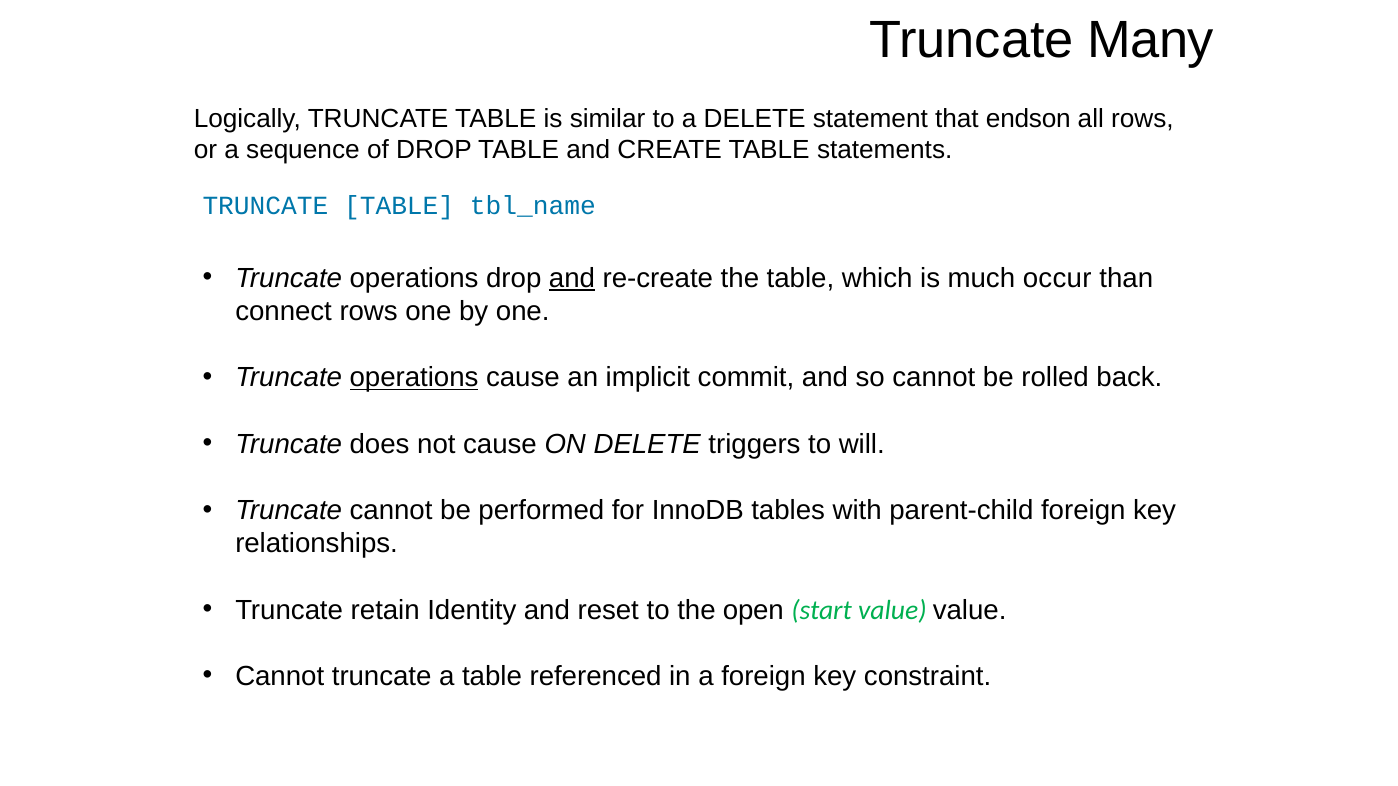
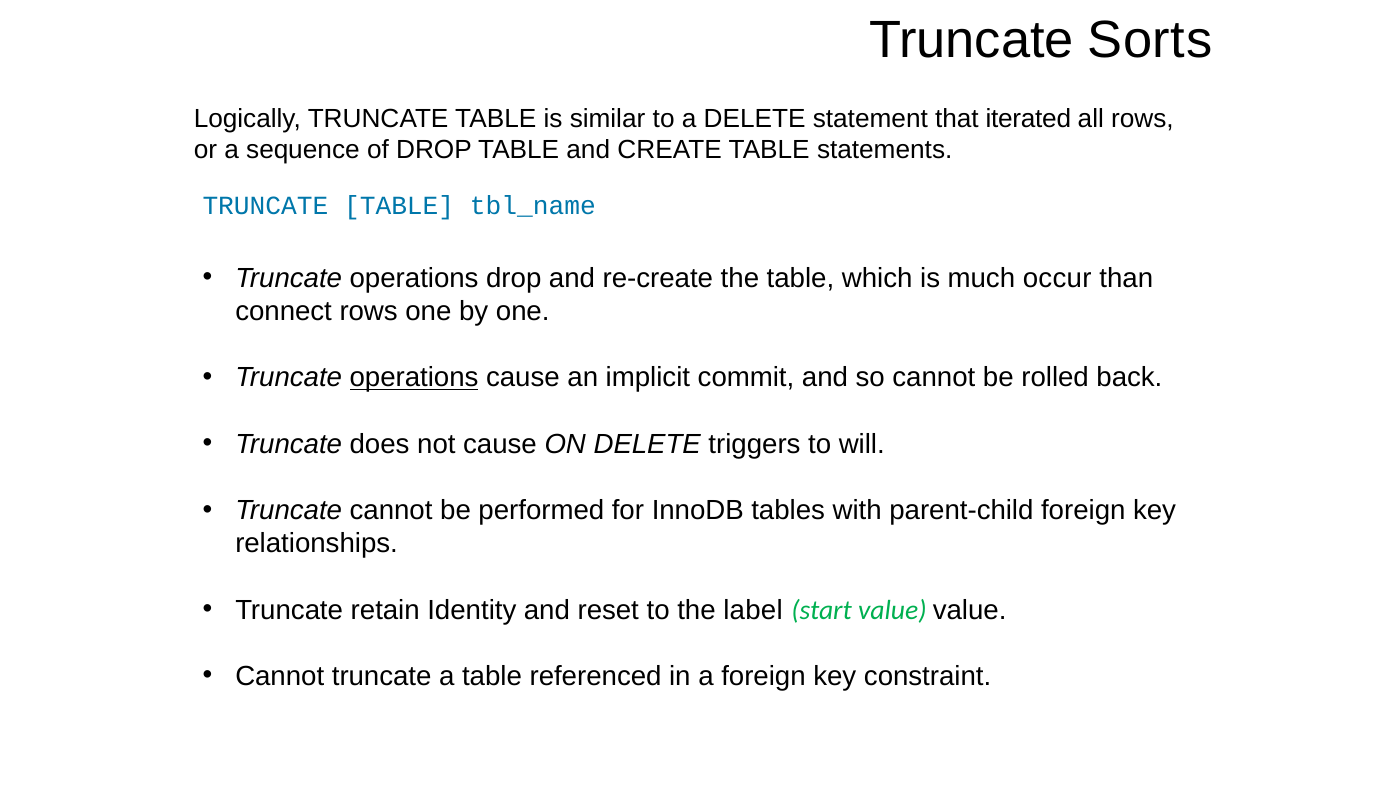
Many: Many -> Sorts (1150, 40)
endson: endson -> iterated (1028, 119)
and underline: present -> none (572, 278)
open: open -> label (753, 610)
